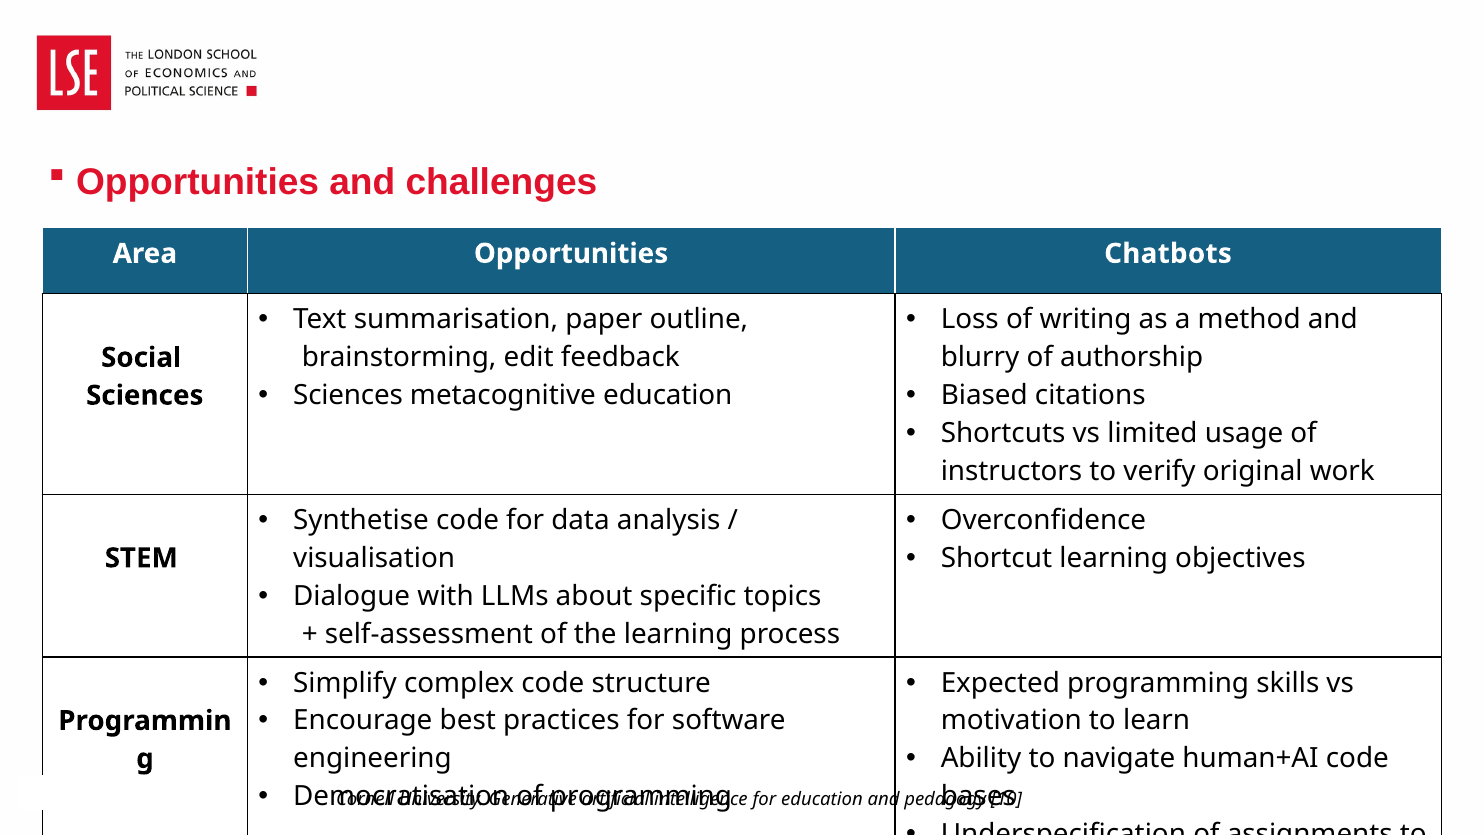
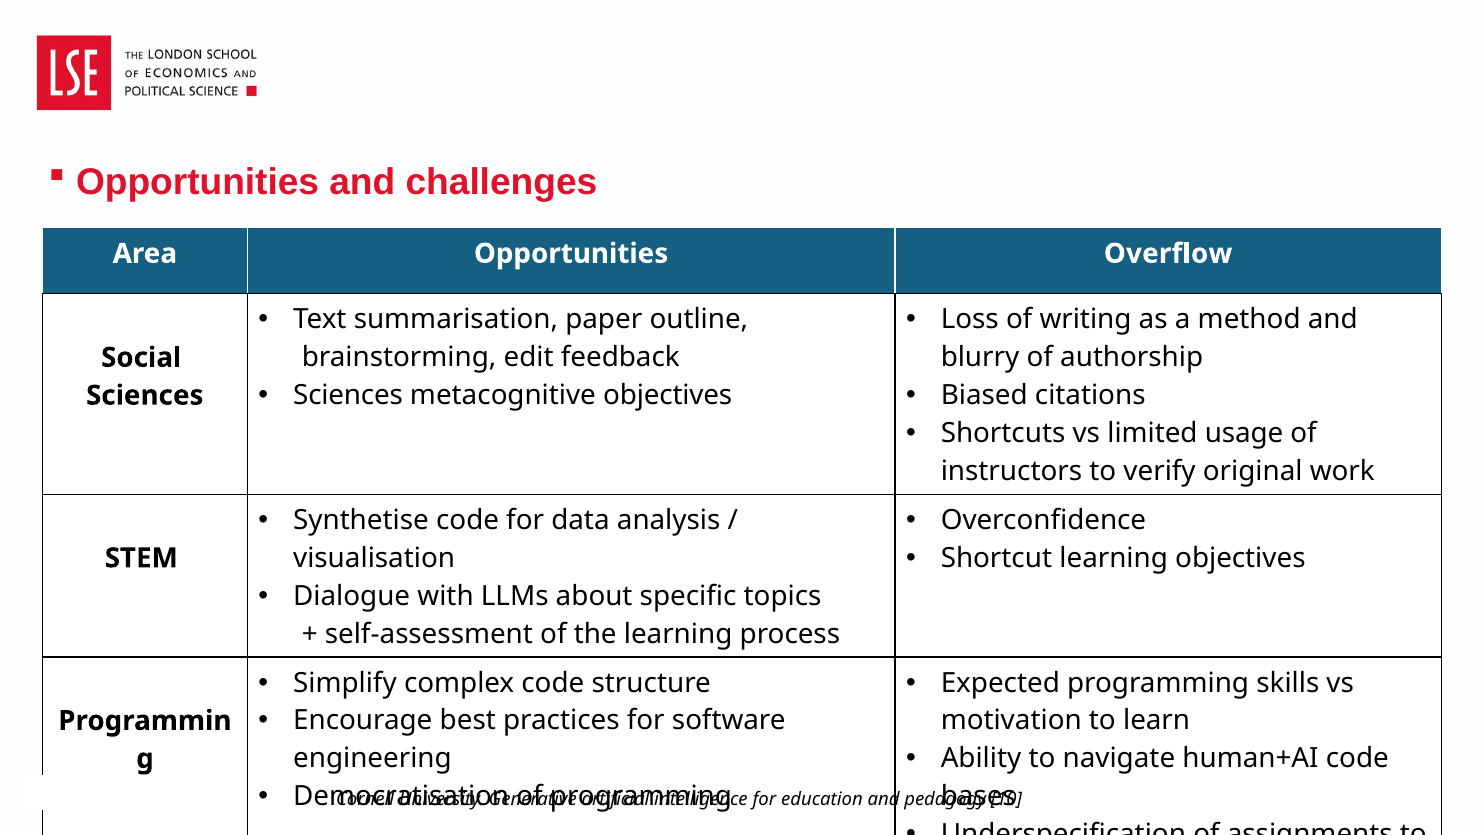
Chatbots: Chatbots -> Overflow (1168, 254)
metacognitive education: education -> objectives (668, 395)
